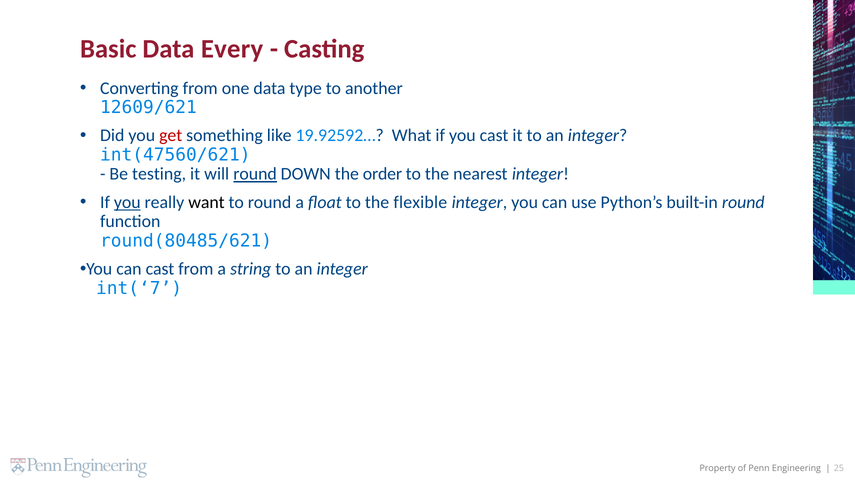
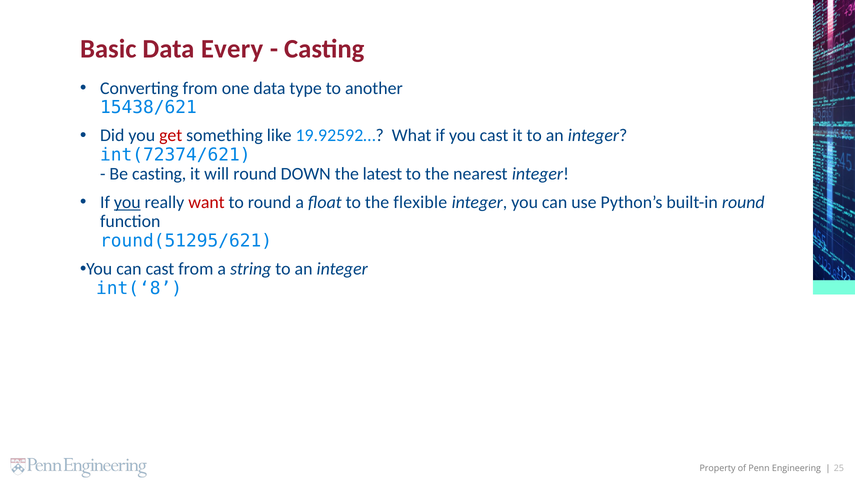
12609/621: 12609/621 -> 15438/621 (148, 107)
int(47560/621: int(47560/621 -> int(72374/621 (175, 155)
Be testing: testing -> casting (159, 174)
round underline: present -> none (255, 174)
order: order -> latest (382, 174)
want colour: black -> red (206, 202)
round(80485/621: round(80485/621 -> round(51295/621 (186, 241)
int(‘7: int(‘7 -> int(‘8 (139, 288)
